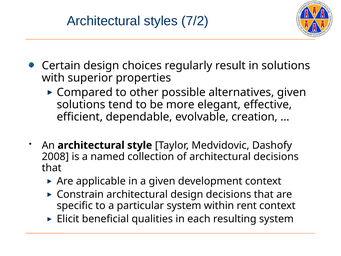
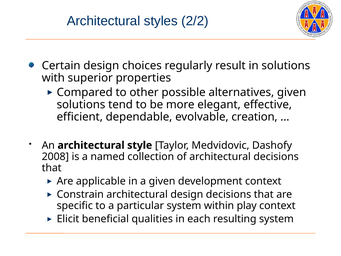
7/2: 7/2 -> 2/2 (195, 21)
rent: rent -> play (247, 206)
